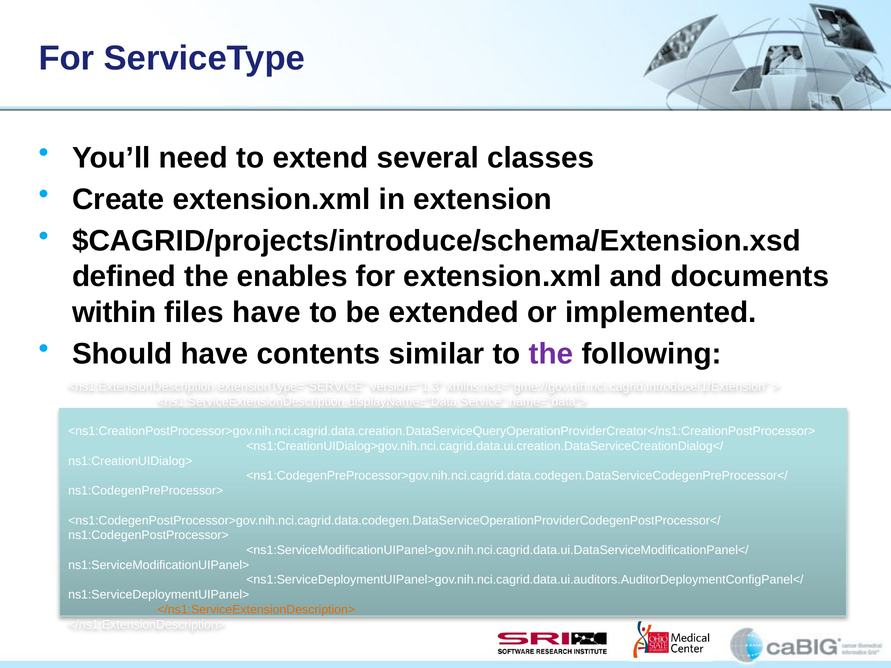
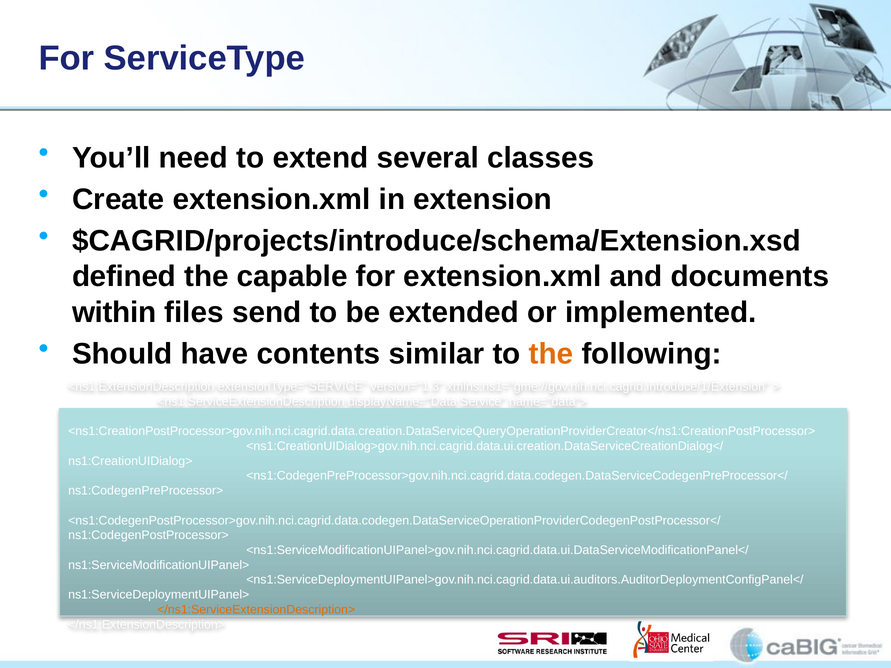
enables: enables -> capable (292, 277)
files have: have -> send (267, 312)
the colour: purple -> orange (551, 354)
